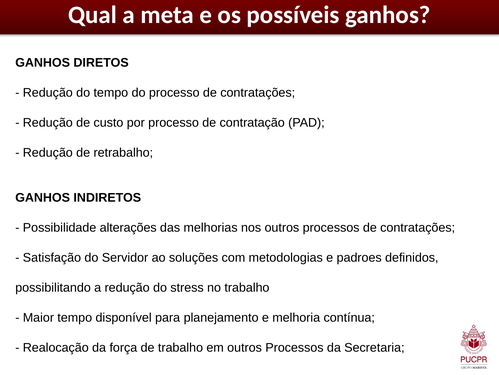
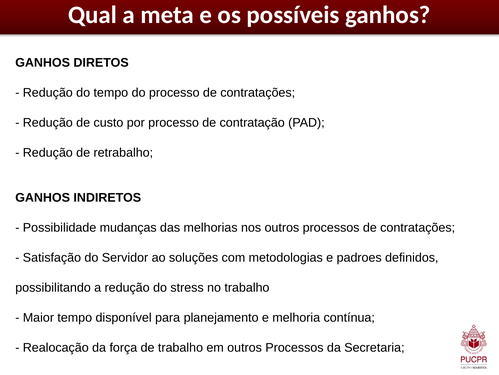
alterações: alterações -> mudanças (128, 227)
